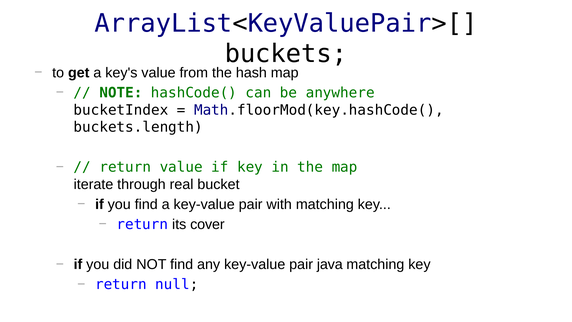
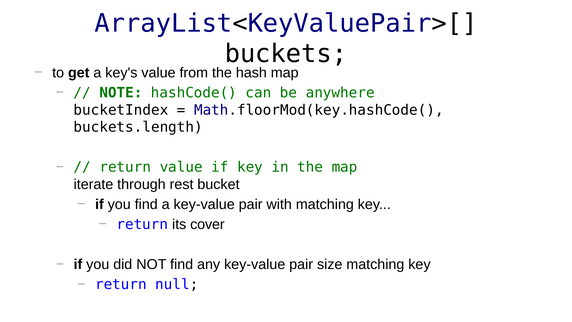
real: real -> rest (182, 184)
java: java -> size (330, 264)
